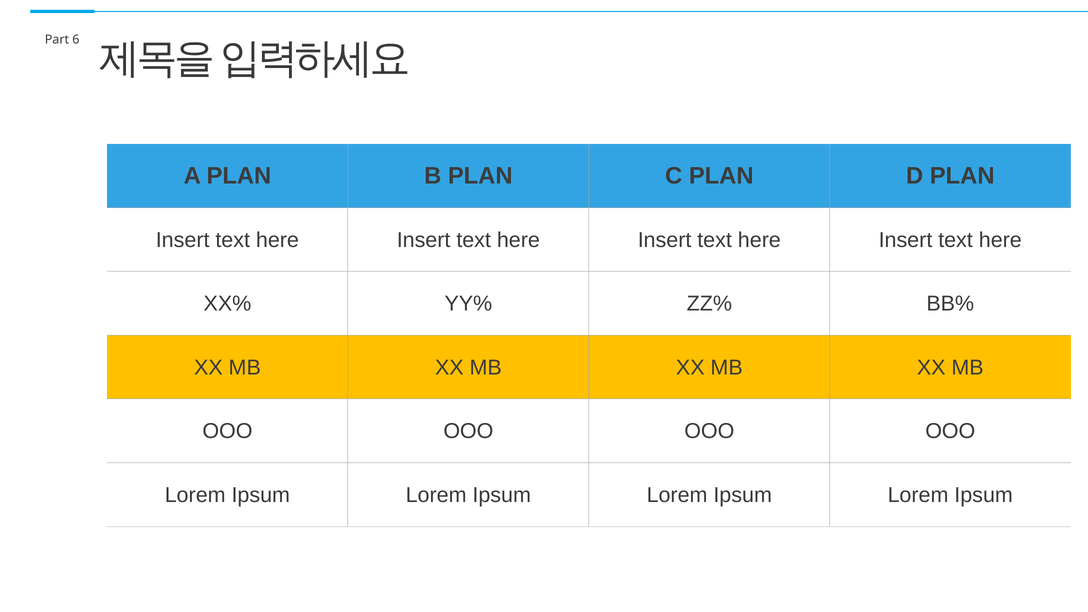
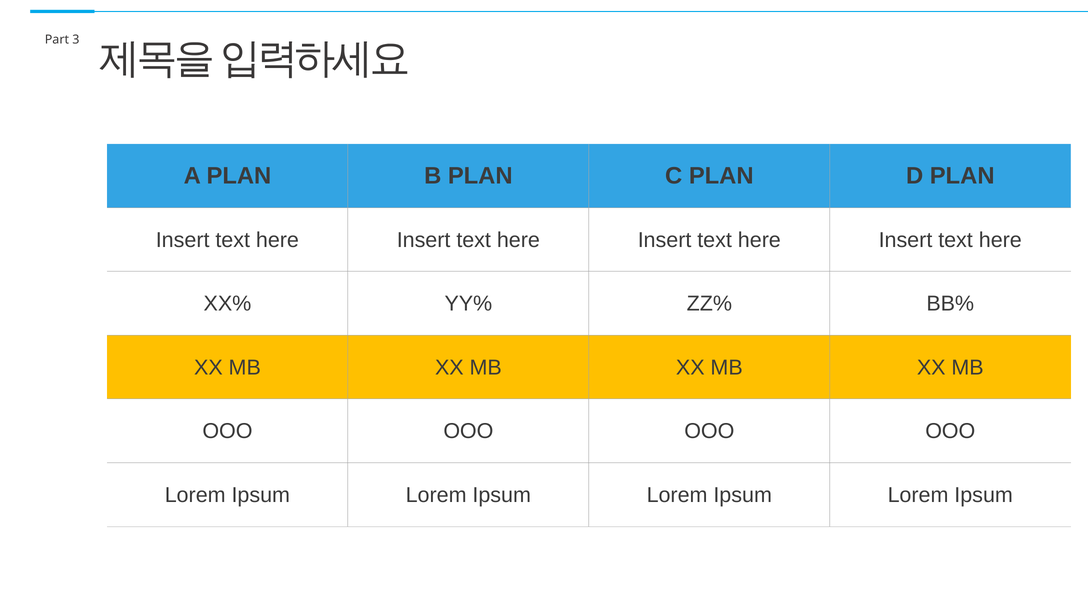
6: 6 -> 3 (76, 40)
